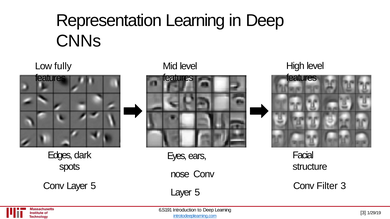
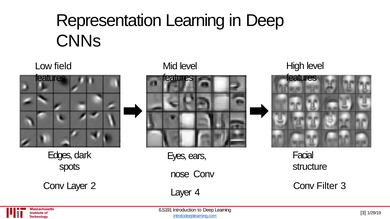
fully: fully -> field (63, 66)
5: 5 -> 2 (93, 186)
5: 5 -> 4 (197, 193)
